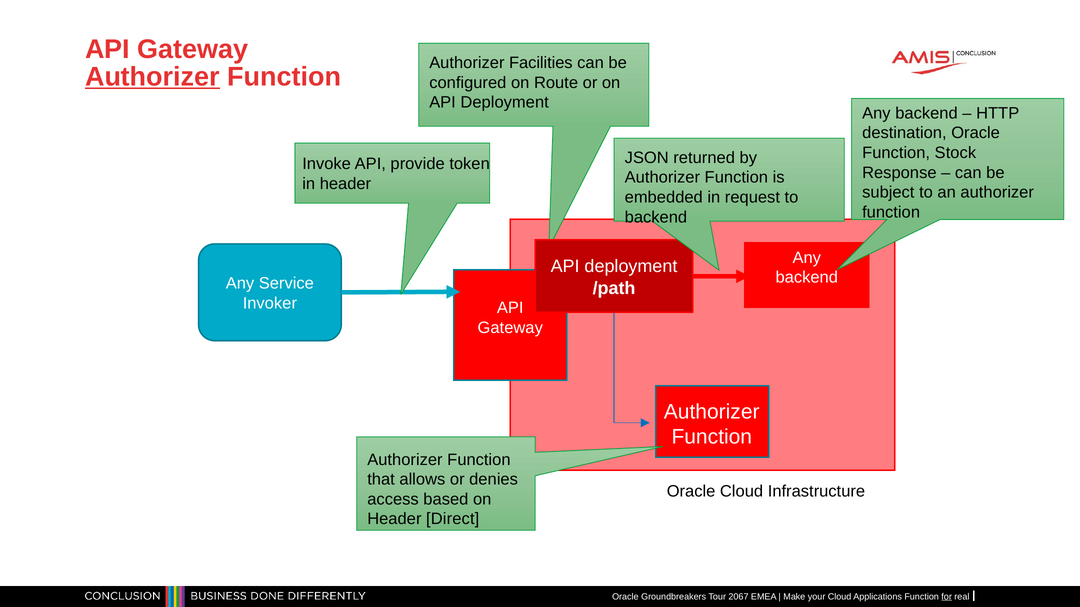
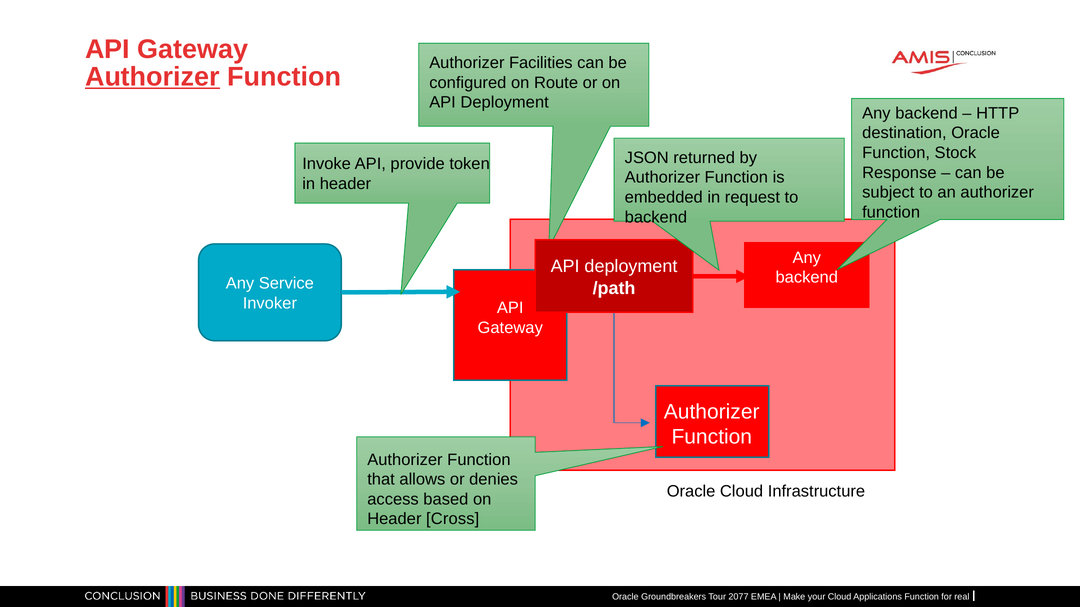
Direct: Direct -> Cross (453, 519)
2067: 2067 -> 2077 (738, 597)
for underline: present -> none (947, 597)
